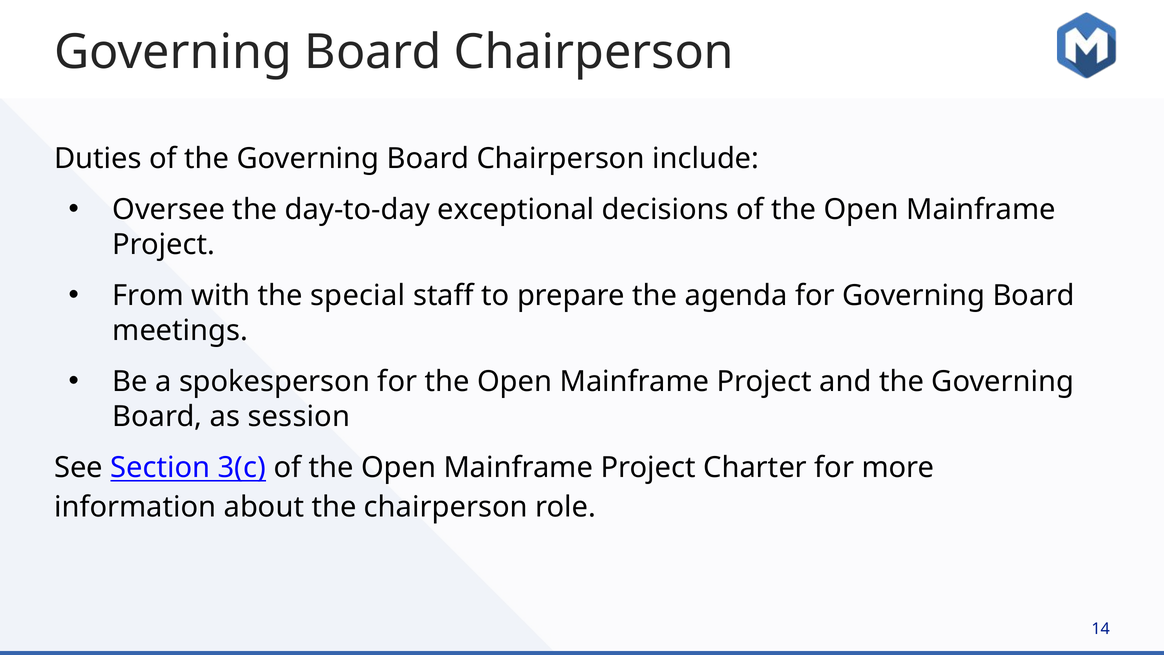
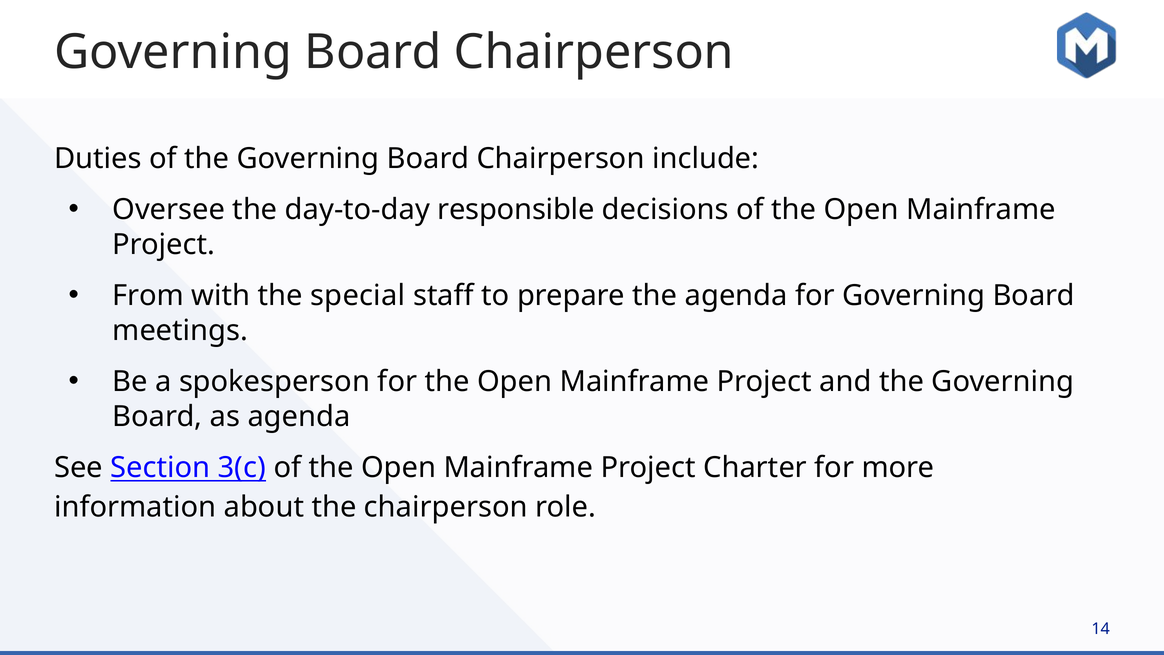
exceptional: exceptional -> responsible (516, 210)
as session: session -> agenda (299, 416)
